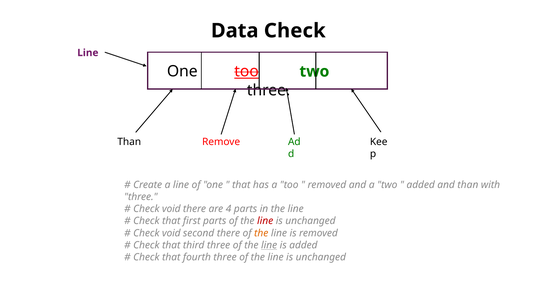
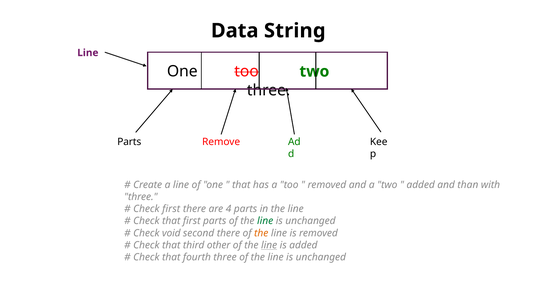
Data Check: Check -> String (295, 31)
too underline: present -> none (247, 71)
Than: Than -> Parts (129, 142)
void: void -> first (171, 209)
line colour: red -> green (265, 221)
third three: three -> other (219, 245)
